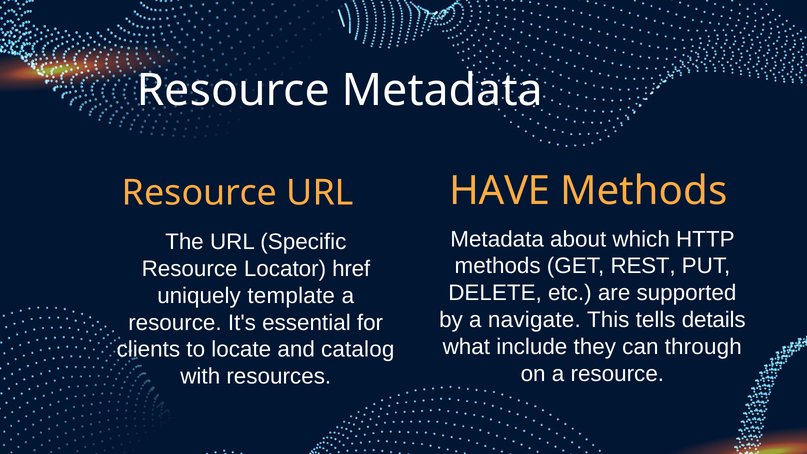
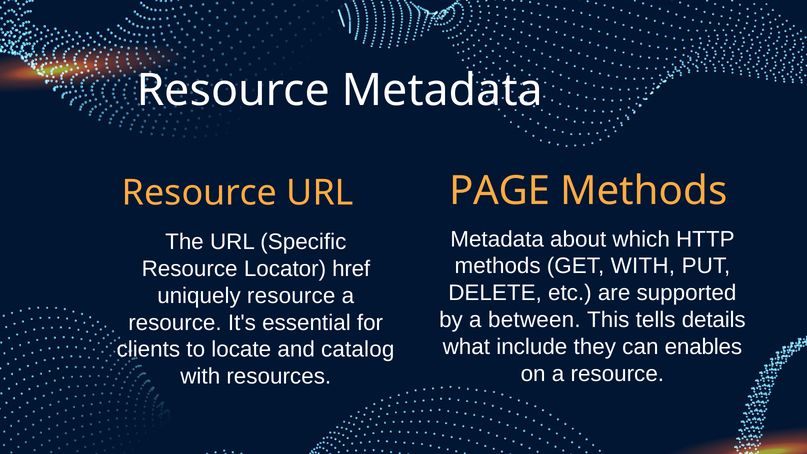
HAVE: HAVE -> PAGE (500, 191)
GET REST: REST -> WITH (643, 266)
uniquely template: template -> resource (291, 296)
navigate: navigate -> between (534, 320)
through: through -> enables (703, 347)
